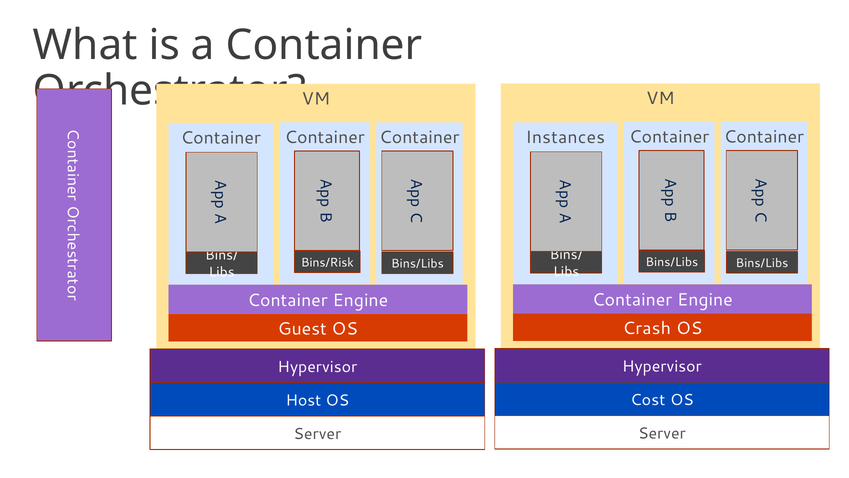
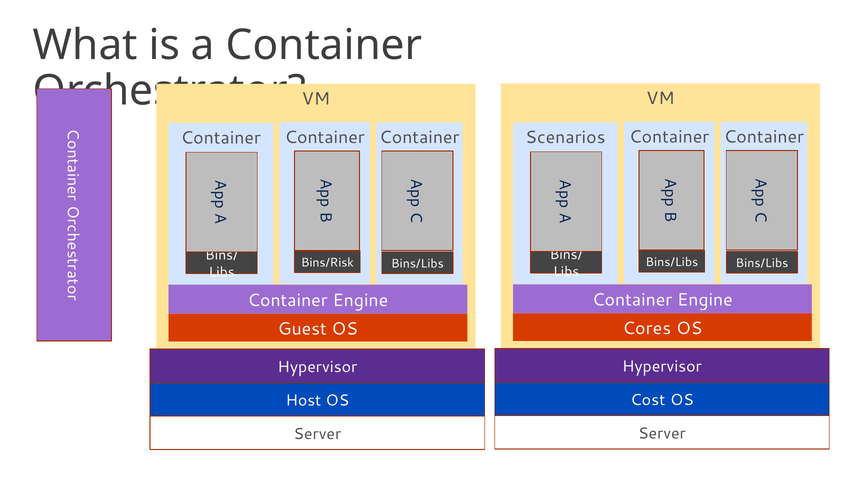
Instances: Instances -> Scenarios (565, 137)
Crash: Crash -> Cores (647, 328)
